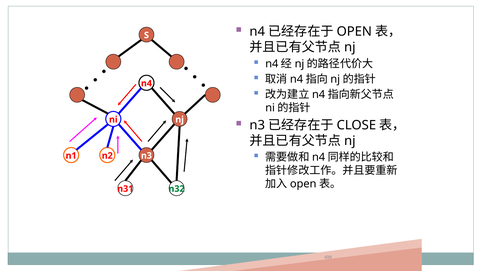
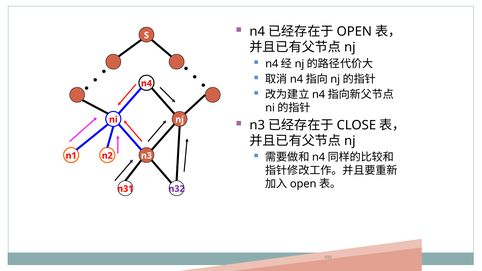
n32 colour: green -> purple (177, 189)
